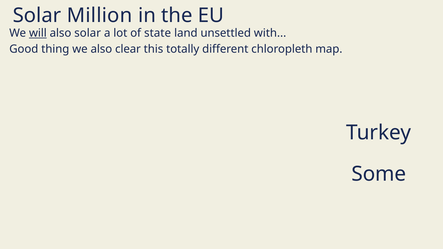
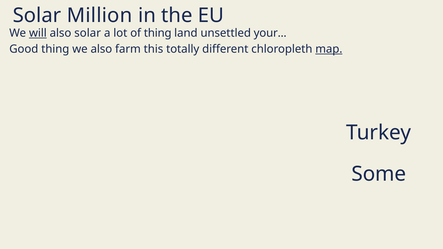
of state: state -> thing (158, 33)
with: with -> your (270, 33)
clear: clear -> farm (128, 49)
map underline: none -> present (329, 49)
